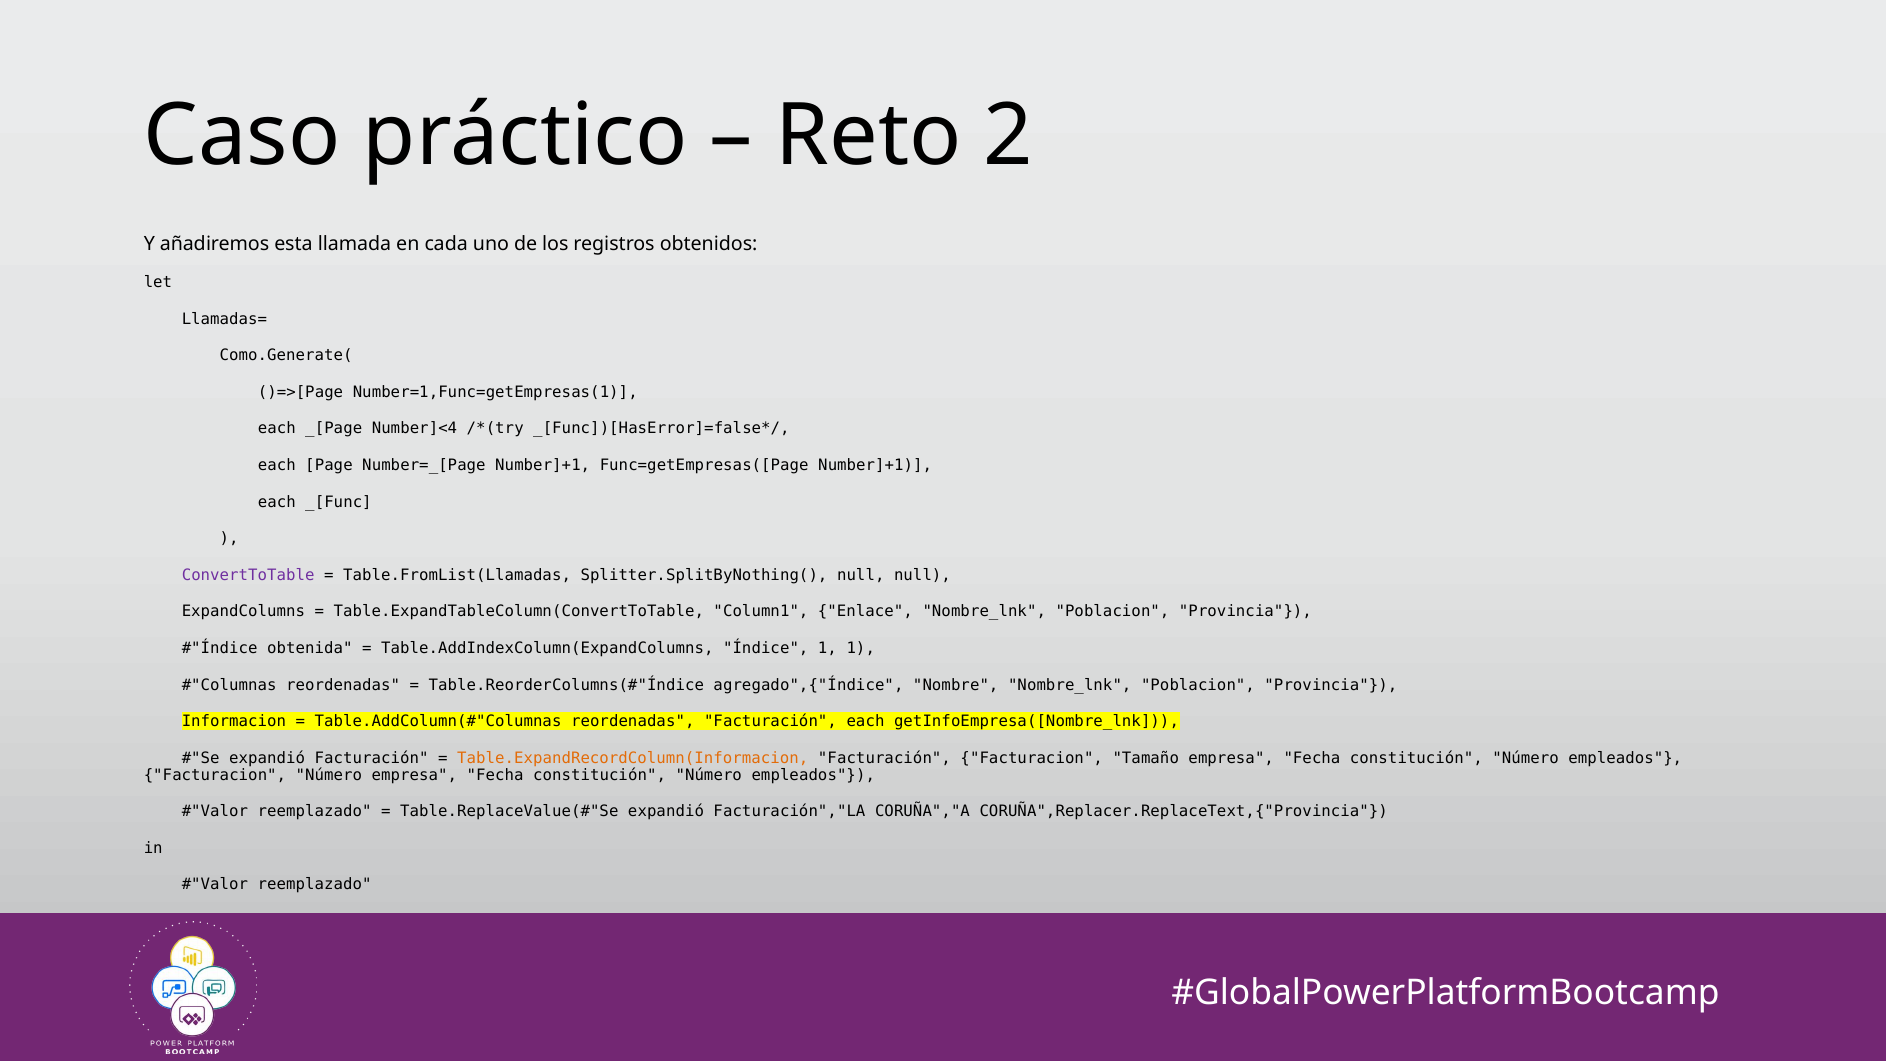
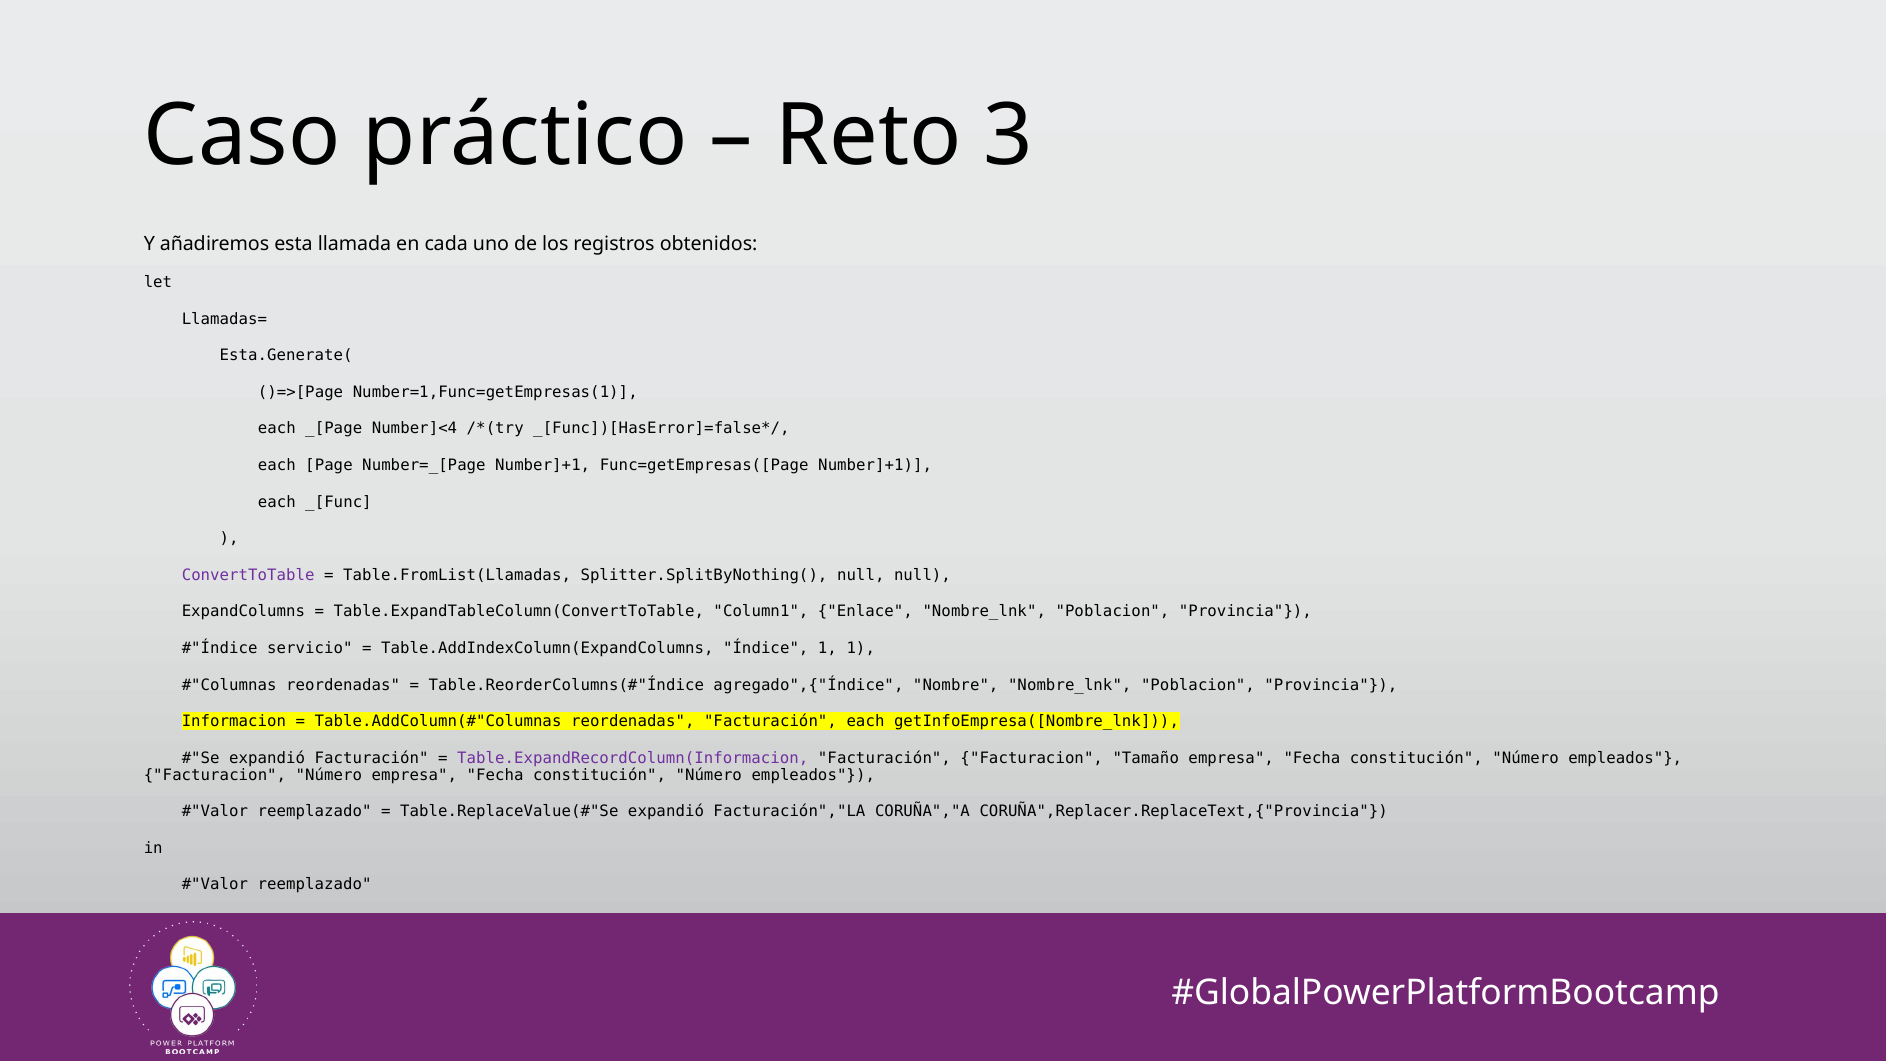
2: 2 -> 3 (1009, 136)
Como.Generate(: Como.Generate( -> Esta.Generate( (286, 355)
obtenida: obtenida -> servicio (310, 648)
Table.ExpandRecordColumn(Informacion colour: orange -> purple (633, 758)
